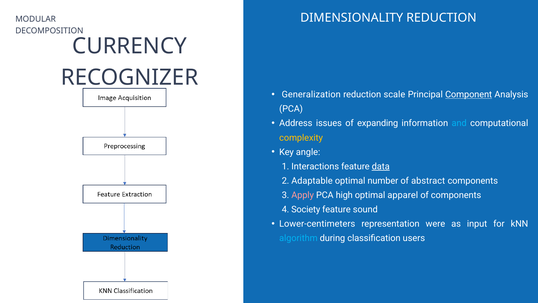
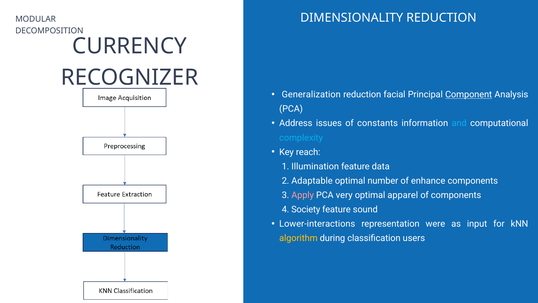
scale: scale -> facial (394, 95)
expanding: expanding -> constants (378, 123)
complexity colour: yellow -> light blue (301, 138)
angle: angle -> reach (308, 152)
Interactions: Interactions -> Illumination (315, 166)
data underline: present -> none (381, 166)
abstract: abstract -> enhance (428, 181)
high: high -> very (344, 195)
Lower-centimeters: Lower-centimeters -> Lower-interactions (317, 224)
algorithm colour: light blue -> yellow (298, 238)
